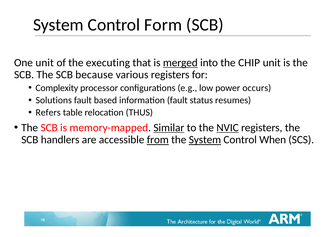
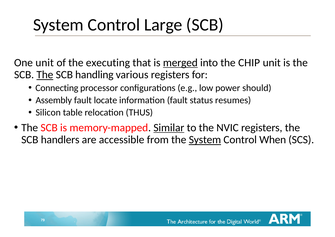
Form: Form -> Large (163, 25)
The underline: none -> present (45, 75)
because: because -> handling (94, 75)
Complexity: Complexity -> Connecting (57, 88)
occurs: occurs -> should (257, 88)
Solutions: Solutions -> Assembly (54, 100)
based: based -> locate (105, 100)
Refers: Refers -> Silicon (48, 112)
NVIC underline: present -> none (228, 128)
from underline: present -> none (158, 140)
